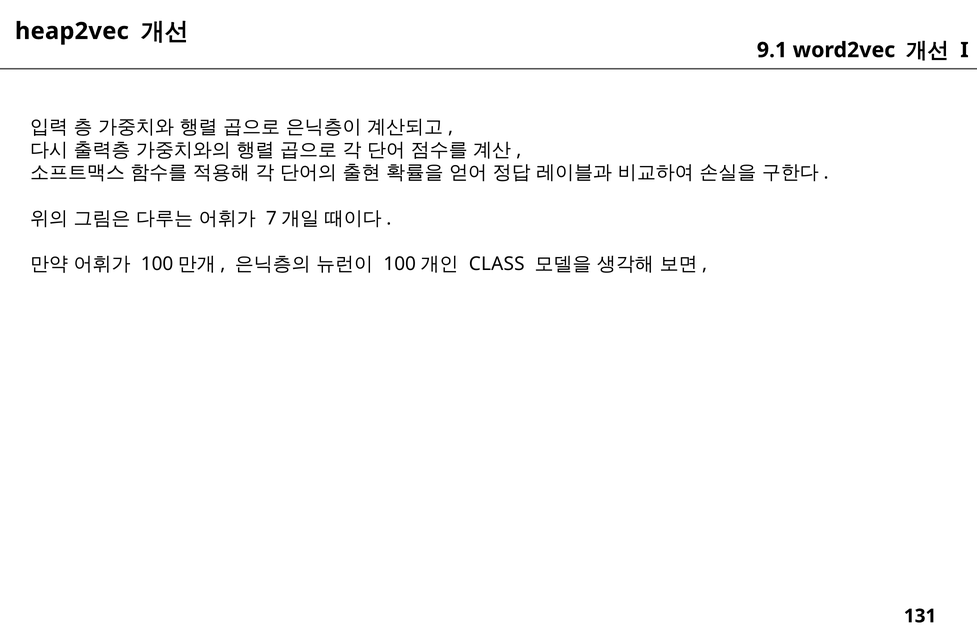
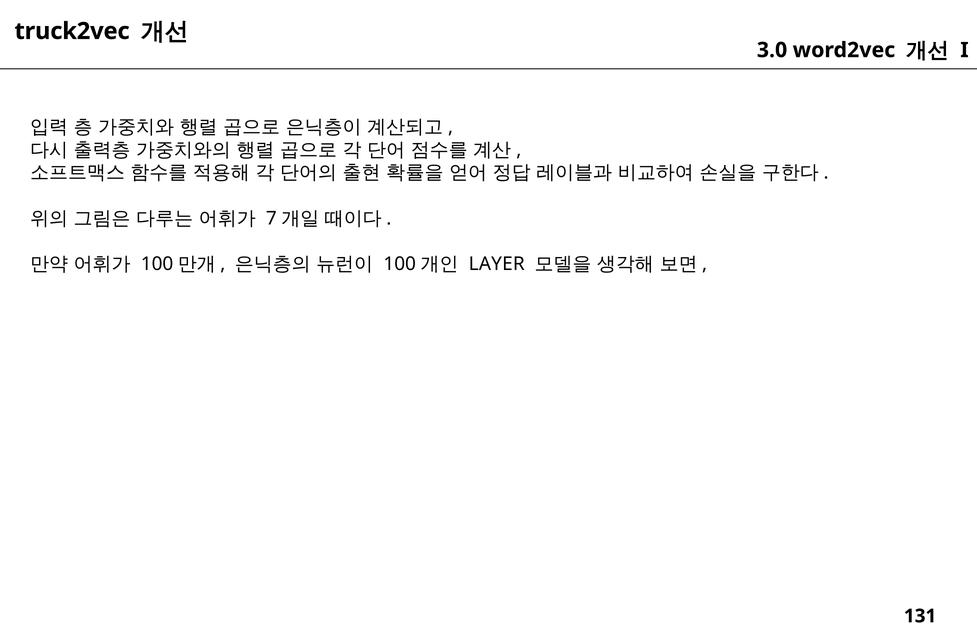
heap2vec: heap2vec -> truck2vec (72, 31)
9.1: 9.1 -> 3.0 (772, 50)
CLASS: CLASS -> LAYER (497, 264)
